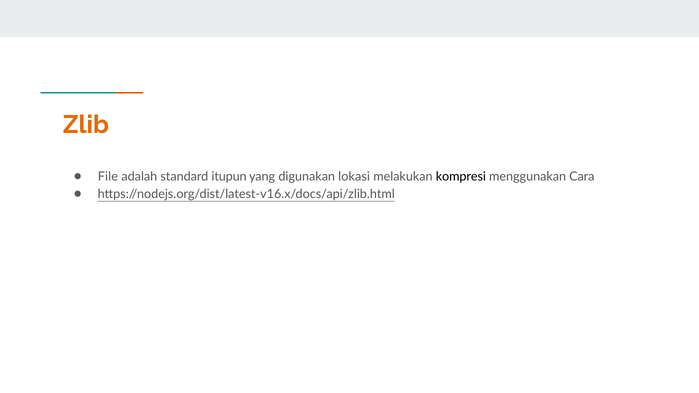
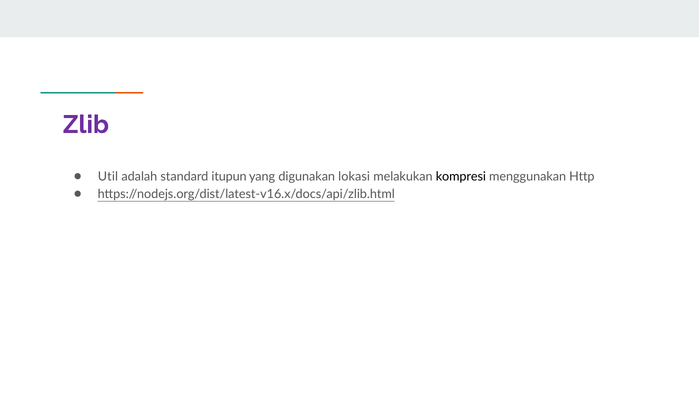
Zlib colour: orange -> purple (86, 125)
File: File -> Util (108, 177)
Cara: Cara -> Http (582, 177)
